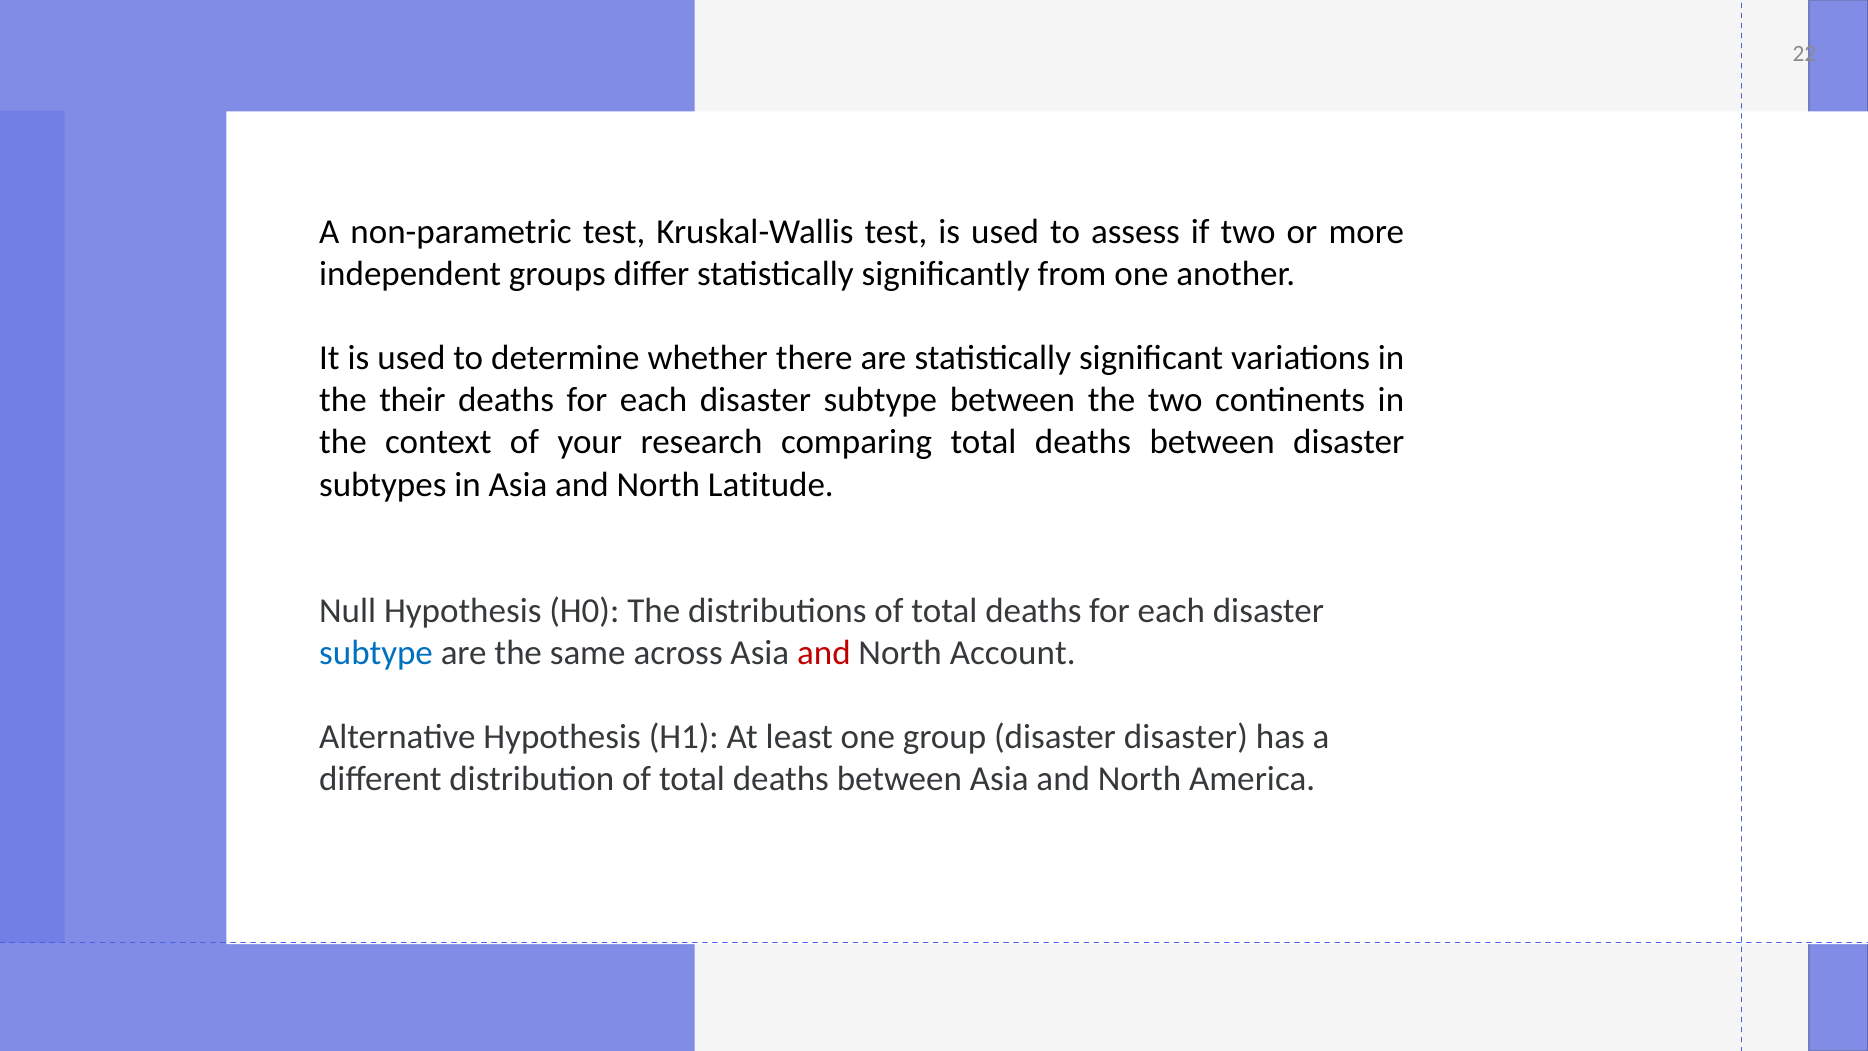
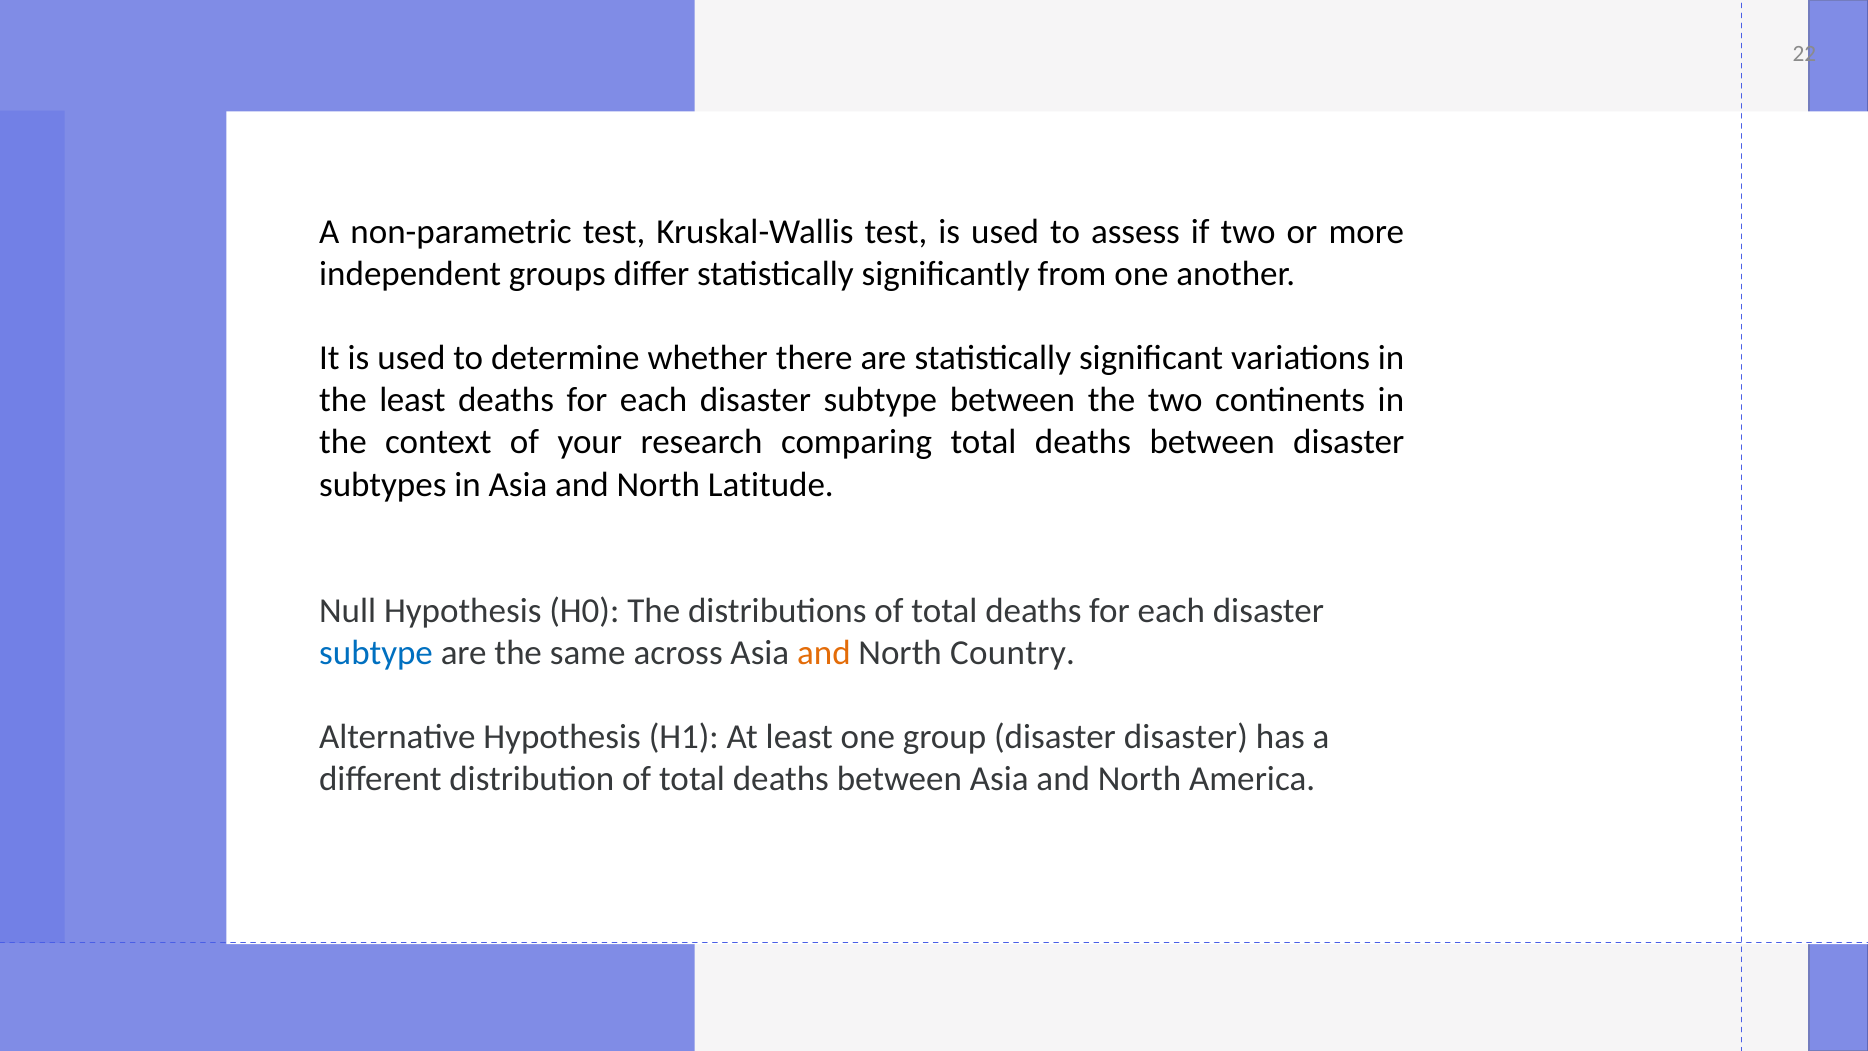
the their: their -> least (412, 400)
and colour: red -> orange (824, 652)
Account: Account -> Country (1013, 652)
